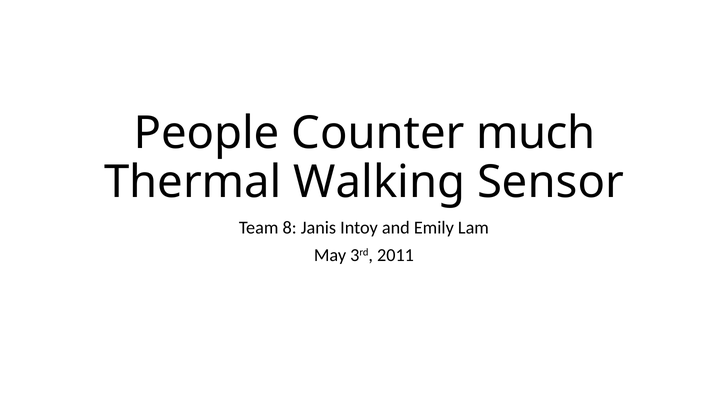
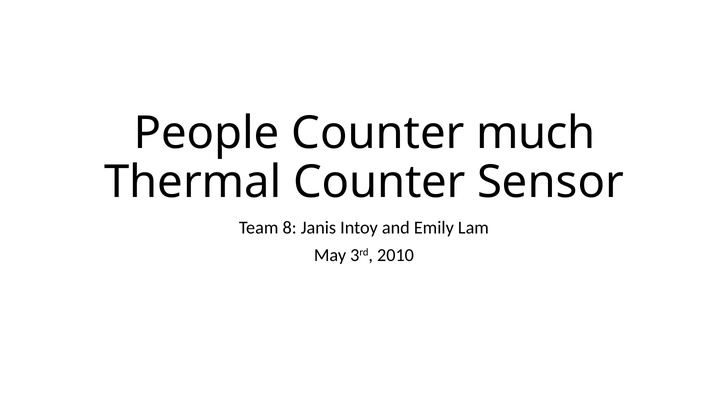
Thermal Walking: Walking -> Counter (379, 182)
2011: 2011 -> 2010 (396, 255)
